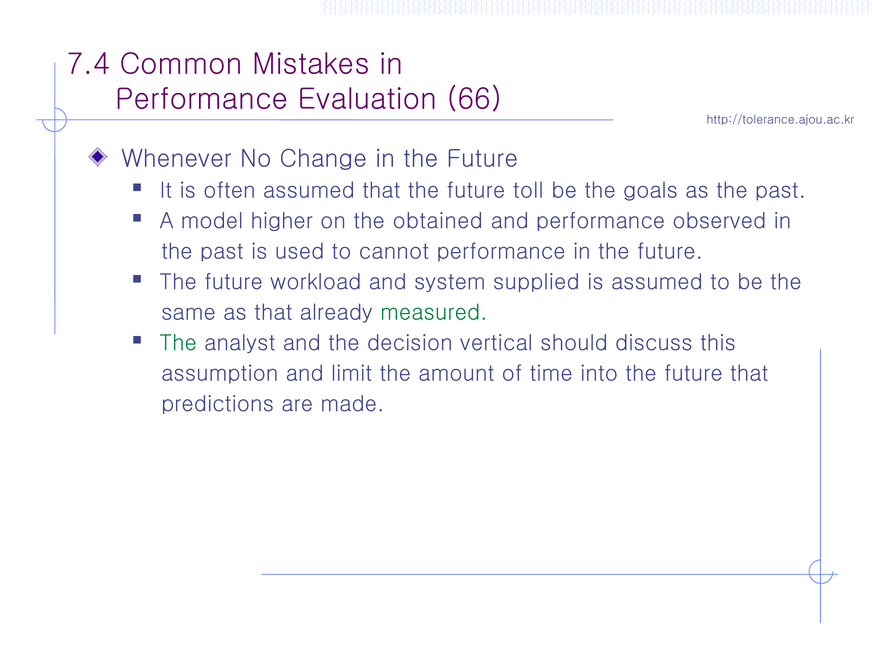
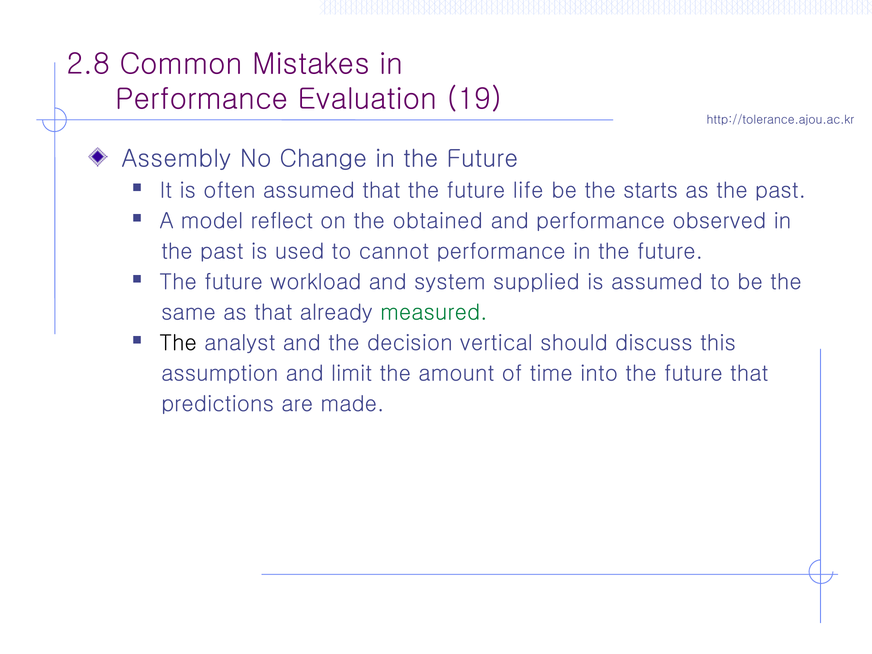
7.4: 7.4 -> 2.8 (88, 64)
66: 66 -> 19 (474, 99)
Whenever: Whenever -> Assembly (176, 159)
toll: toll -> life (528, 190)
goals: goals -> starts (651, 190)
higher: higher -> reflect (282, 221)
The colour: green -> black (178, 343)
